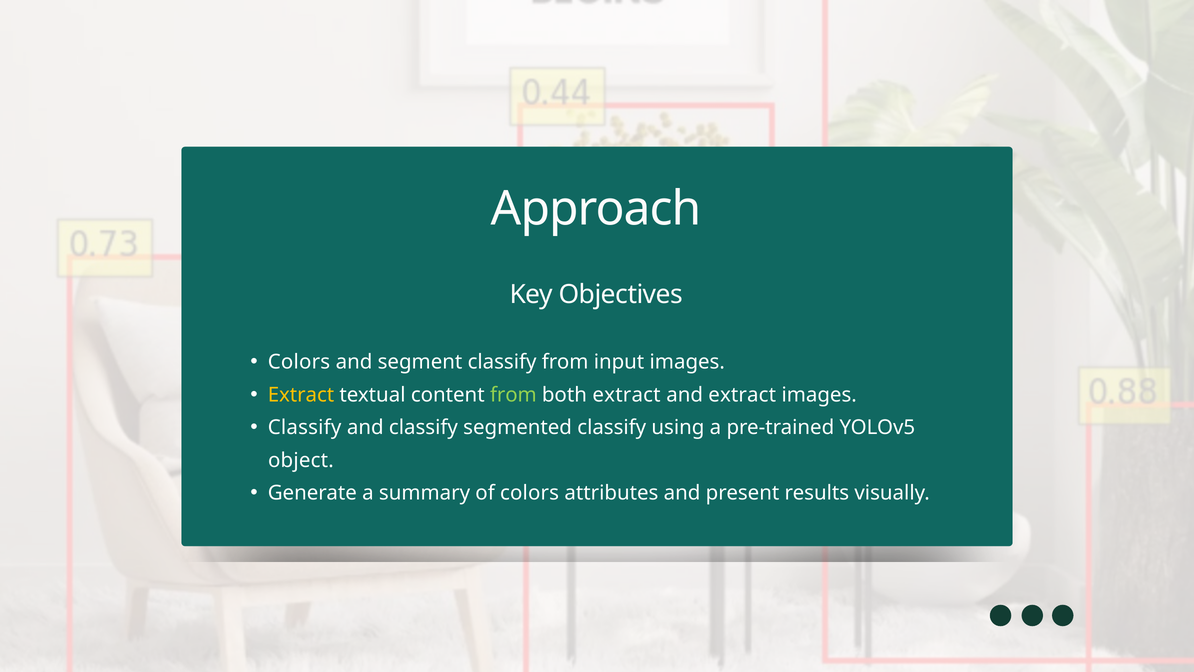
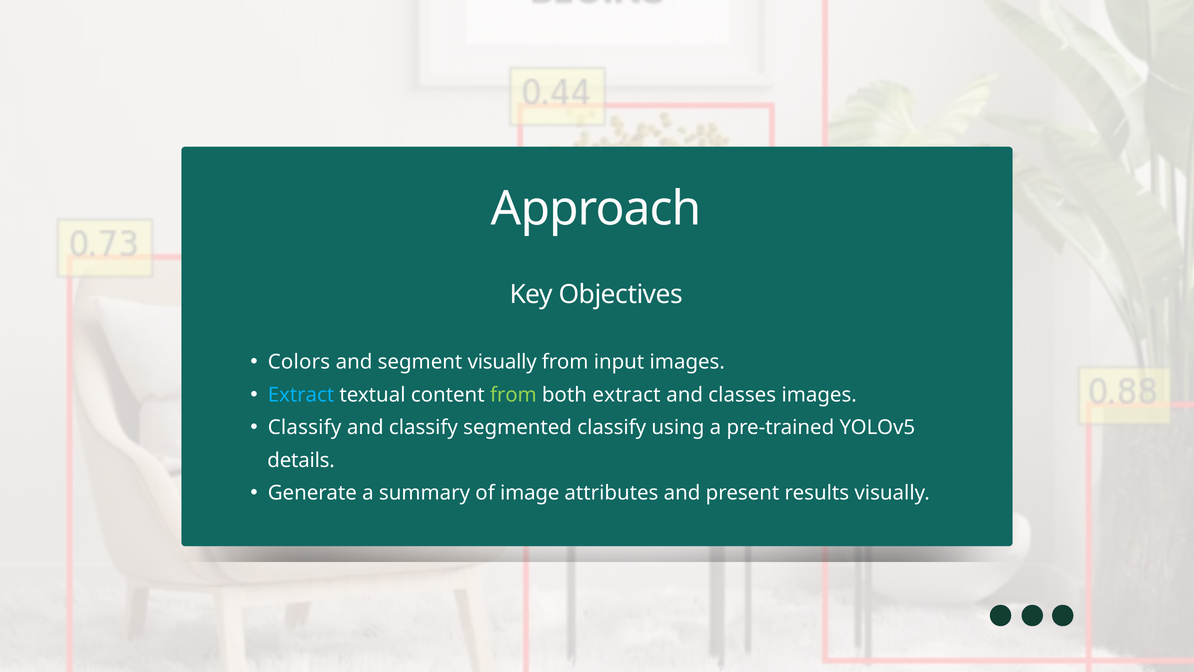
segment classify: classify -> visually (502, 362)
Extract colour: yellow -> light blue (301, 395)
and extract: extract -> classes (742, 395)
object: object -> details (301, 460)
of colors: colors -> image (530, 493)
